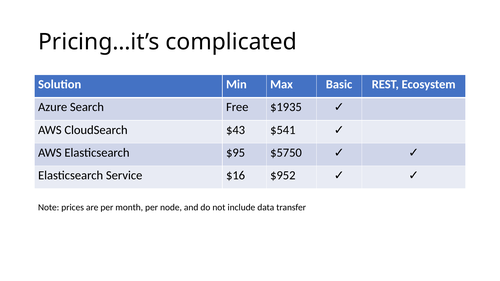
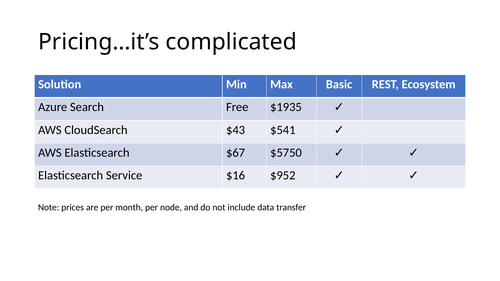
$95: $95 -> $67 (236, 153)
